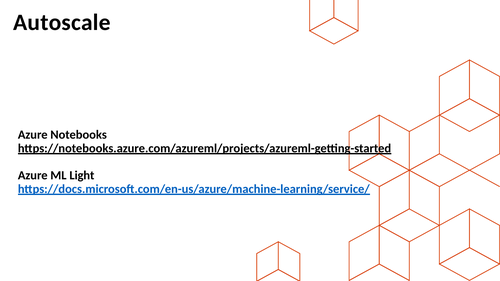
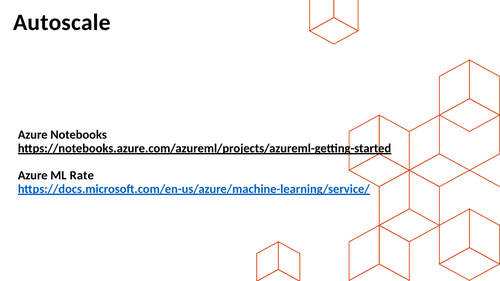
Light: Light -> Rate (82, 176)
